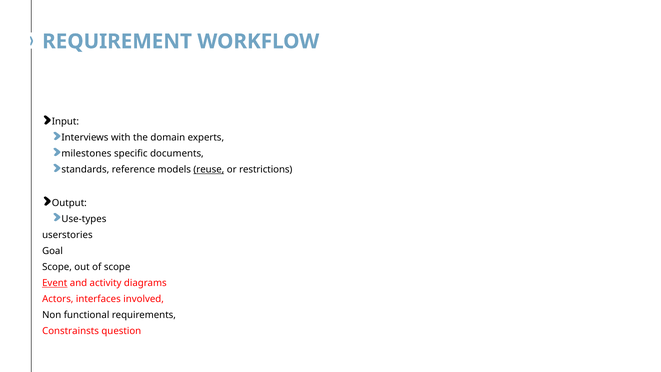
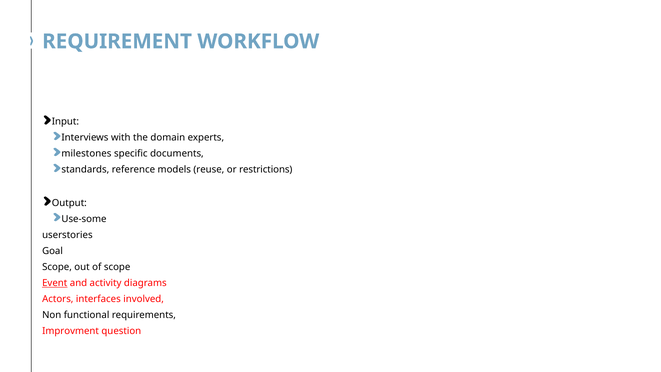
reuse underline: present -> none (209, 170)
Use-types: Use-types -> Use-some (84, 219)
Constrainsts: Constrainsts -> Improvment (71, 331)
